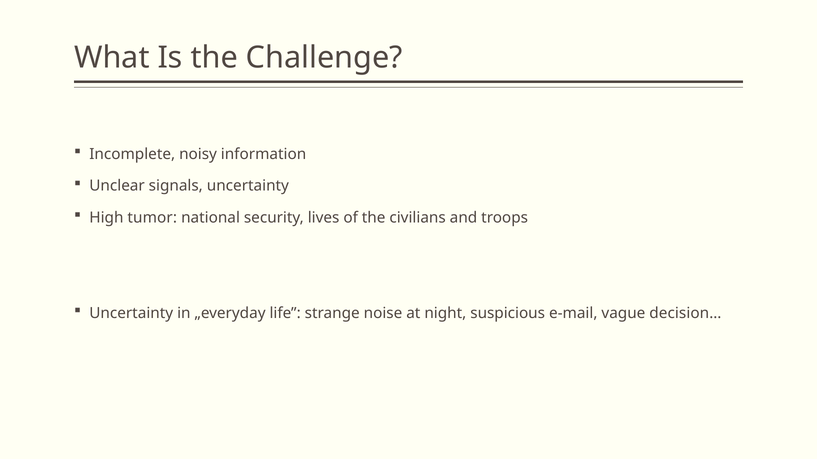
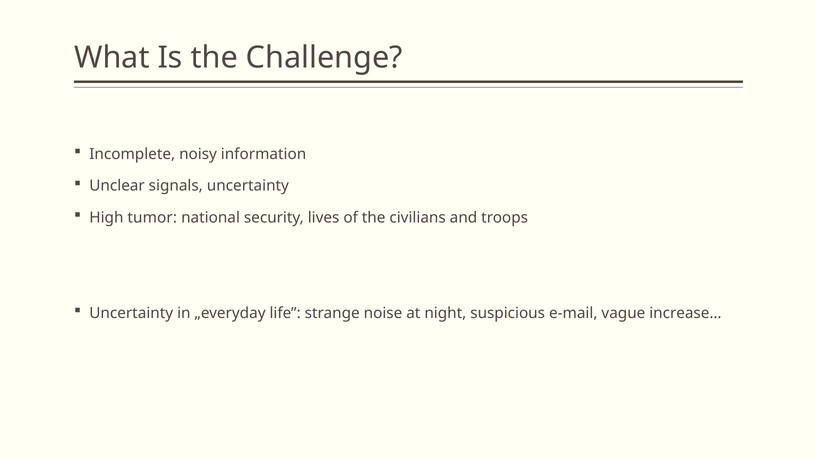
decision…: decision… -> increase… (685, 314)
